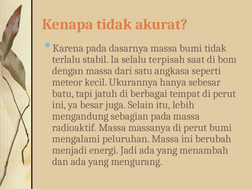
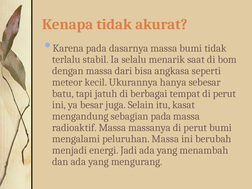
terpisah: terpisah -> menarik (167, 60)
satu: satu -> bisa (143, 71)
lebih: lebih -> kasat (184, 105)
